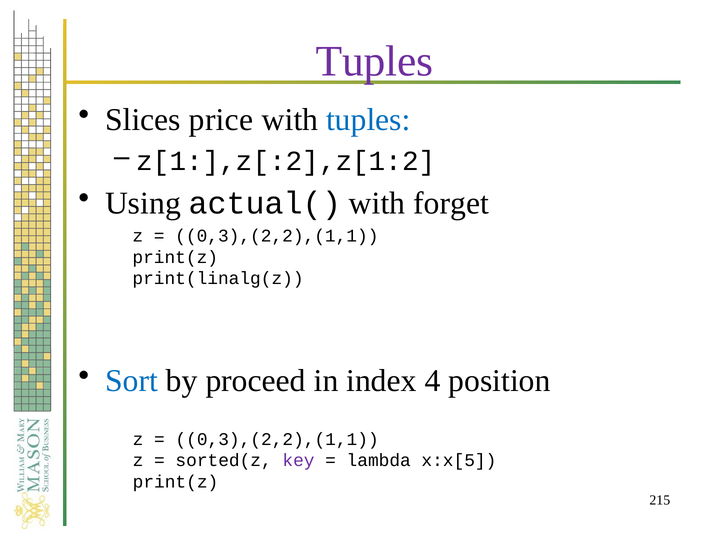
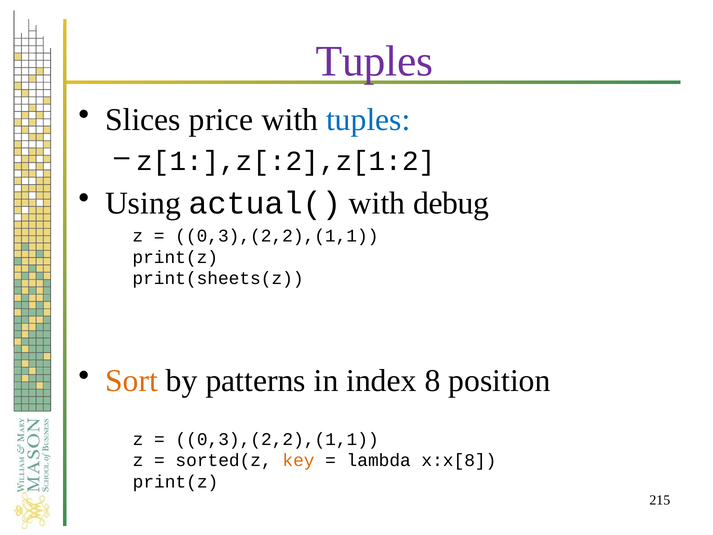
forget: forget -> debug (451, 203)
print(linalg(z: print(linalg(z -> print(sheets(z (218, 278)
Sort colour: blue -> orange (132, 381)
proceed: proceed -> patterns (256, 381)
4: 4 -> 8 (433, 381)
key colour: purple -> orange (298, 460)
x:x[5: x:x[5 -> x:x[8 (459, 460)
